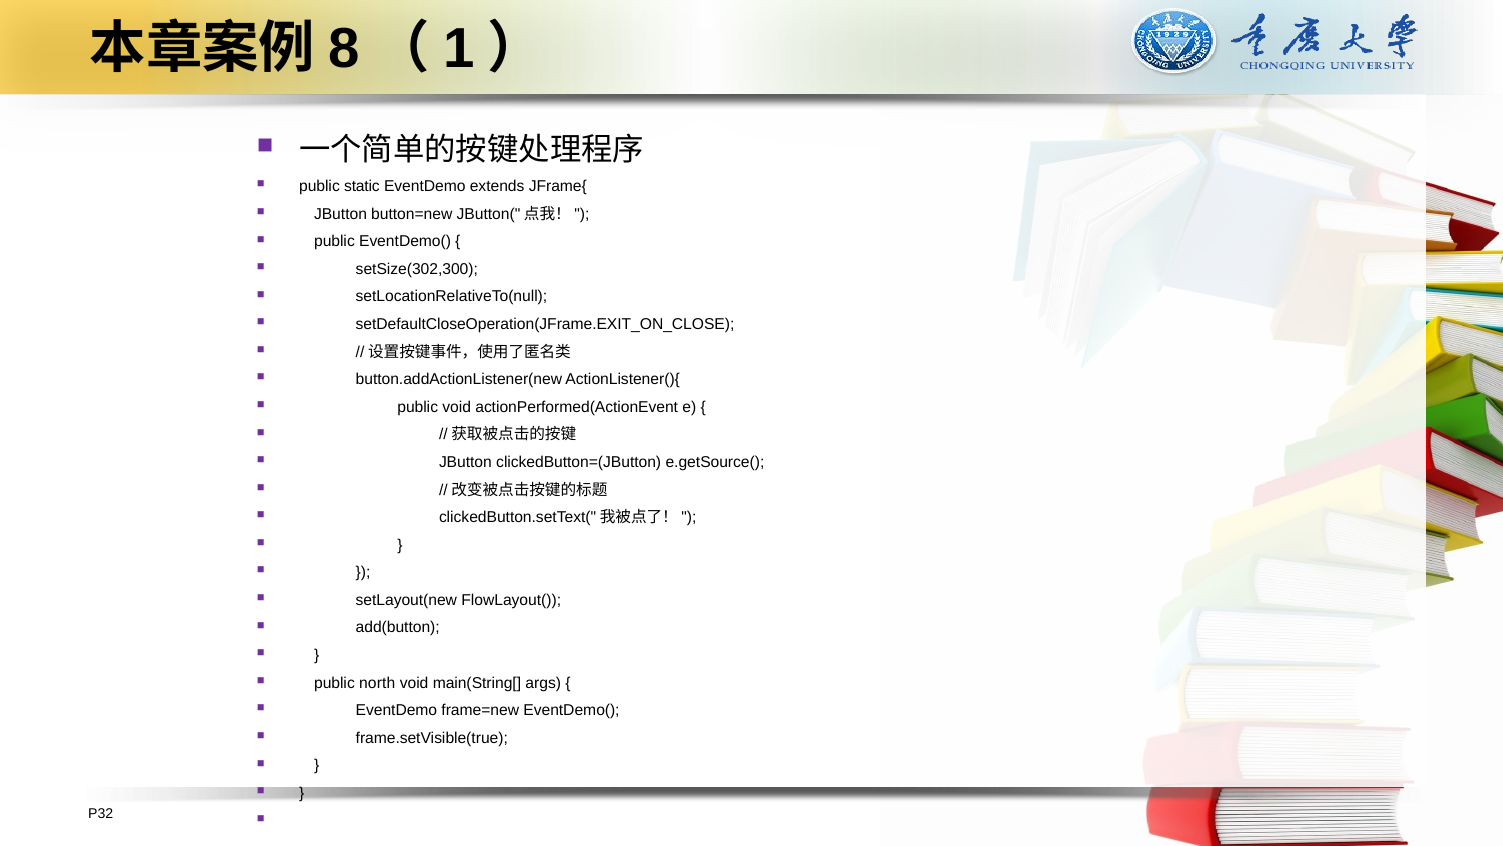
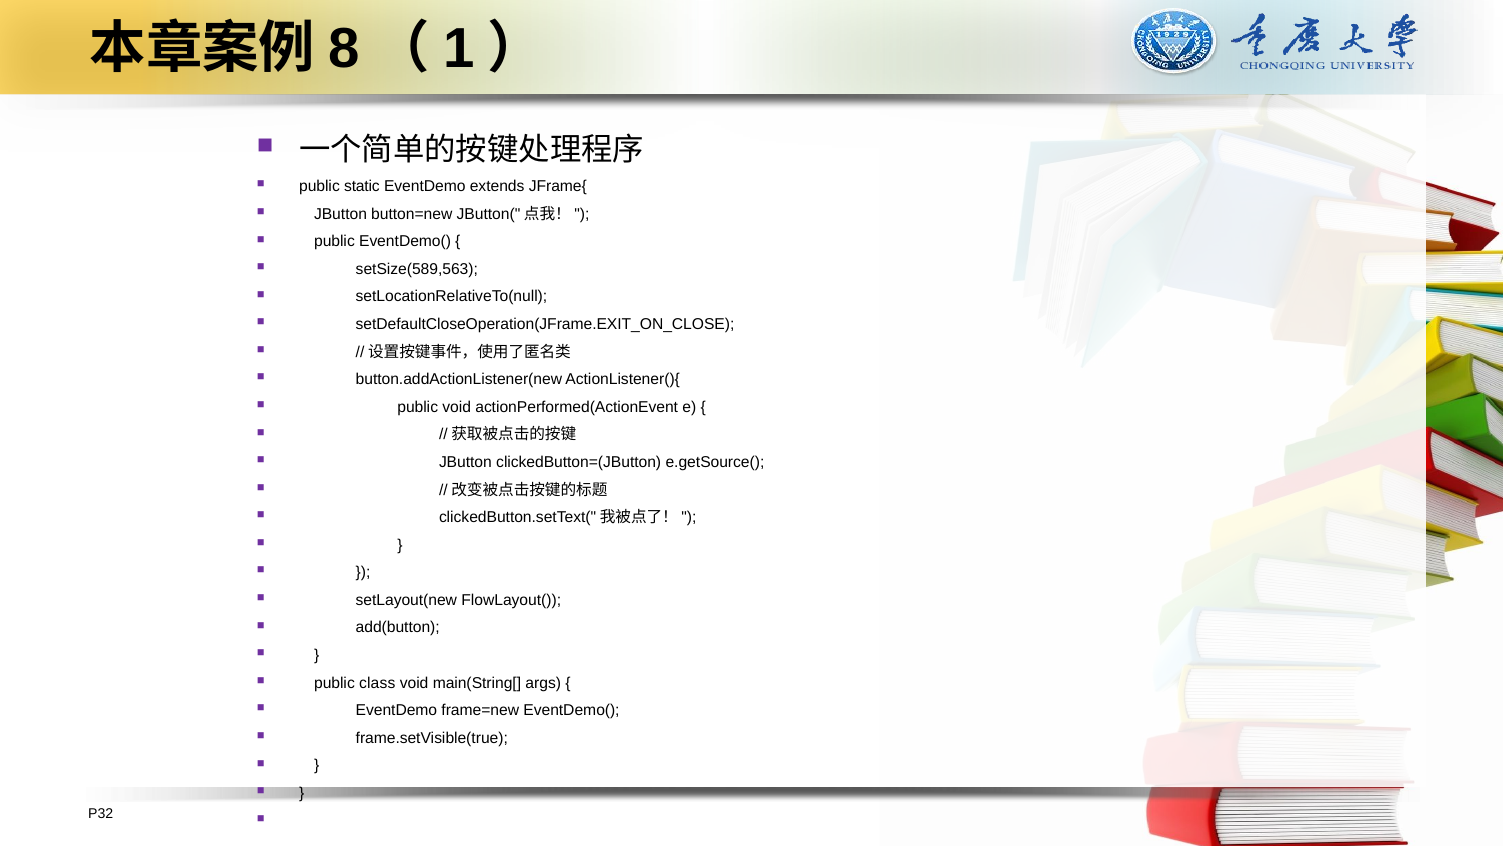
setSize(302,300: setSize(302,300 -> setSize(589,563 (417, 269)
north: north -> class (377, 682)
